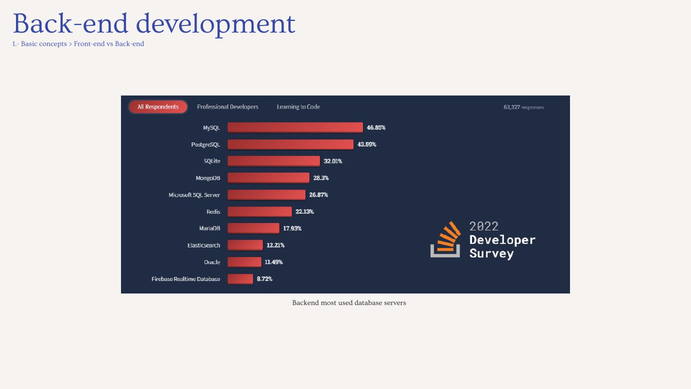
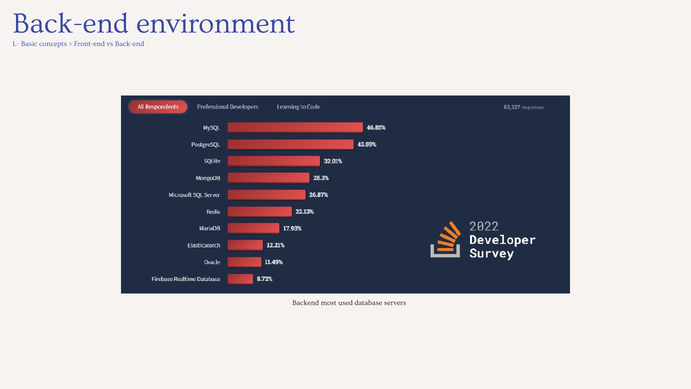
development: development -> environment (216, 23)
